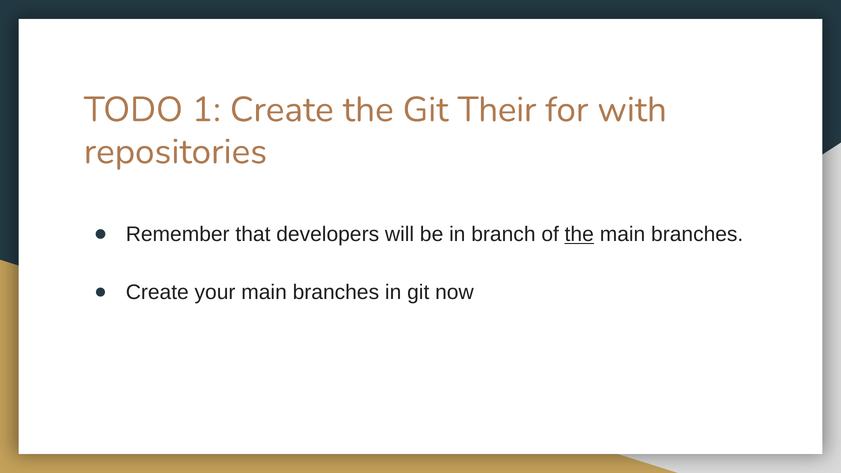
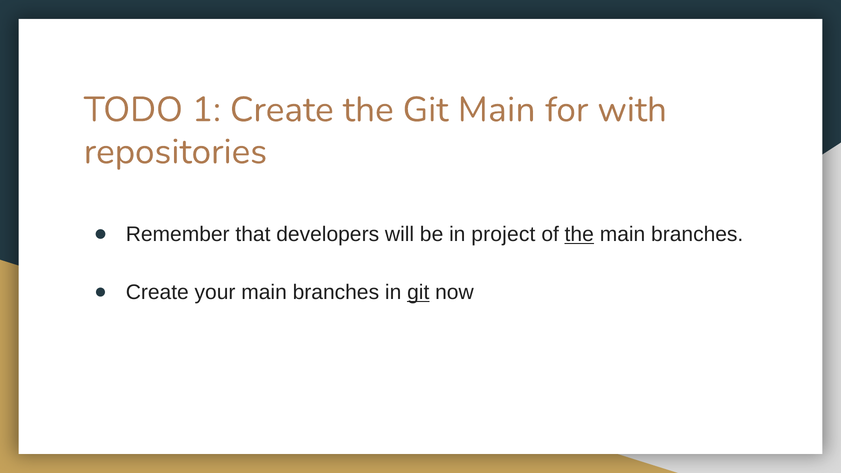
Git Their: Their -> Main (497, 110)
branch: branch -> project (503, 235)
git underline: none -> present (418, 293)
